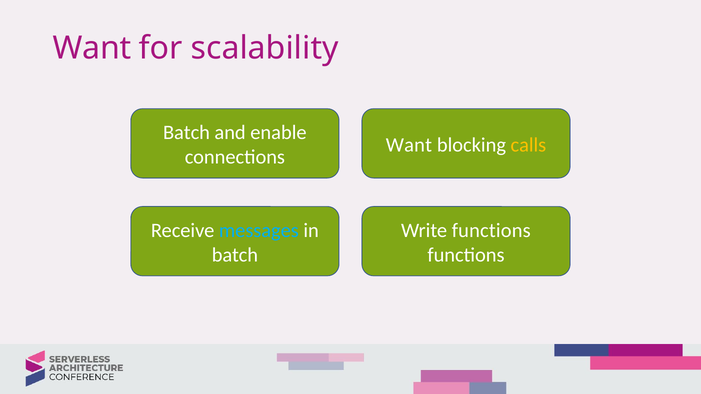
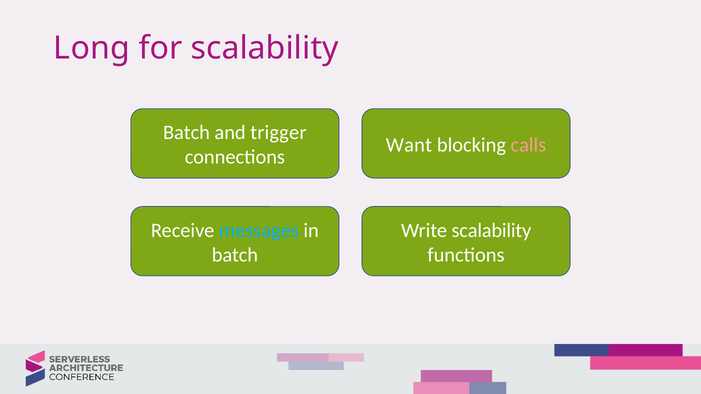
Want: Want -> Long (92, 48)
enable: enable -> trigger (278, 133)
calls colour: yellow -> pink (528, 145)
Write functions: functions -> scalability (491, 230)
